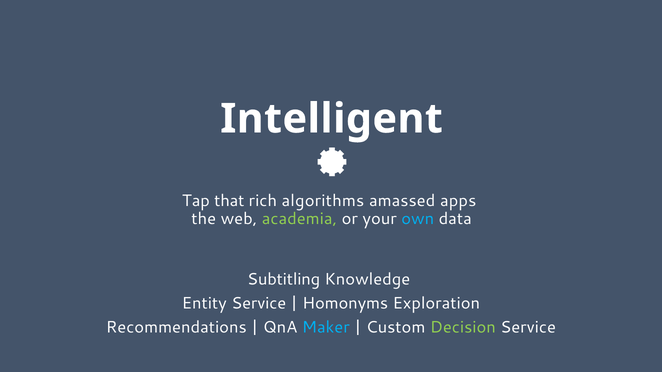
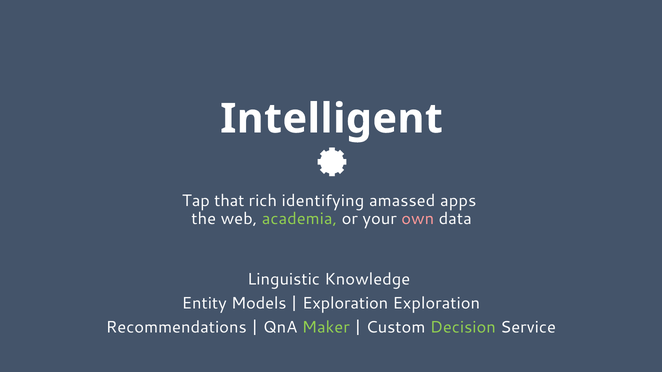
algorithms: algorithms -> identifying (323, 201)
own colour: light blue -> pink (418, 219)
Subtitling: Subtitling -> Linguistic (284, 279)
Entity Service: Service -> Models (259, 303)
Homonyms: Homonyms -> Exploration (345, 303)
Maker colour: light blue -> light green (326, 327)
